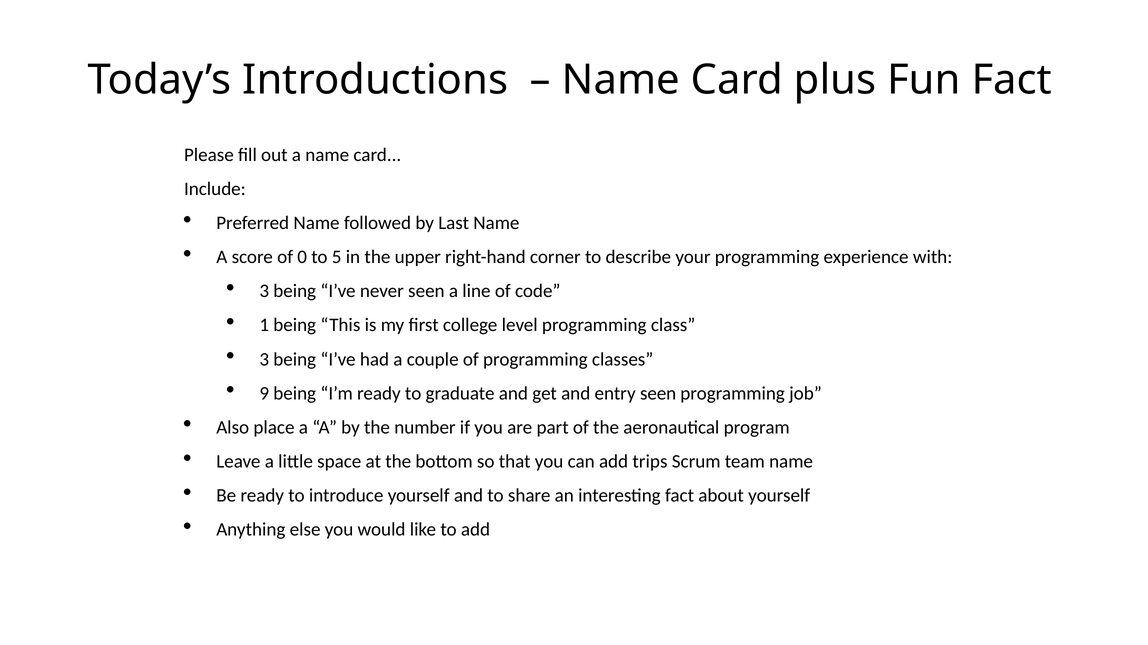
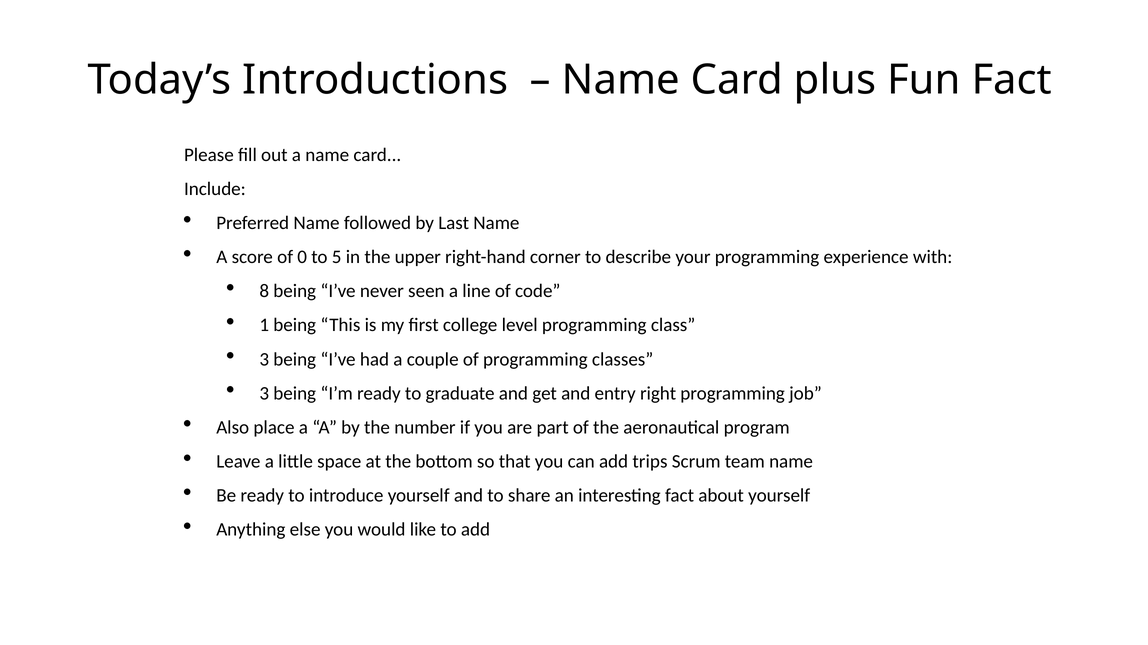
3: 3 -> 8 (264, 291)
9: 9 -> 3 (264, 394)
entry seen: seen -> right (658, 394)
